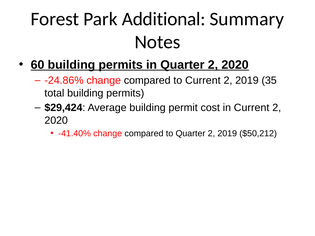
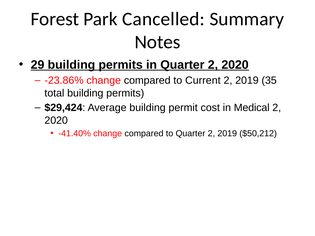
Additional: Additional -> Cancelled (164, 19)
60: 60 -> 29 (38, 65)
-24.86%: -24.86% -> -23.86% (64, 81)
in Current: Current -> Medical (252, 108)
